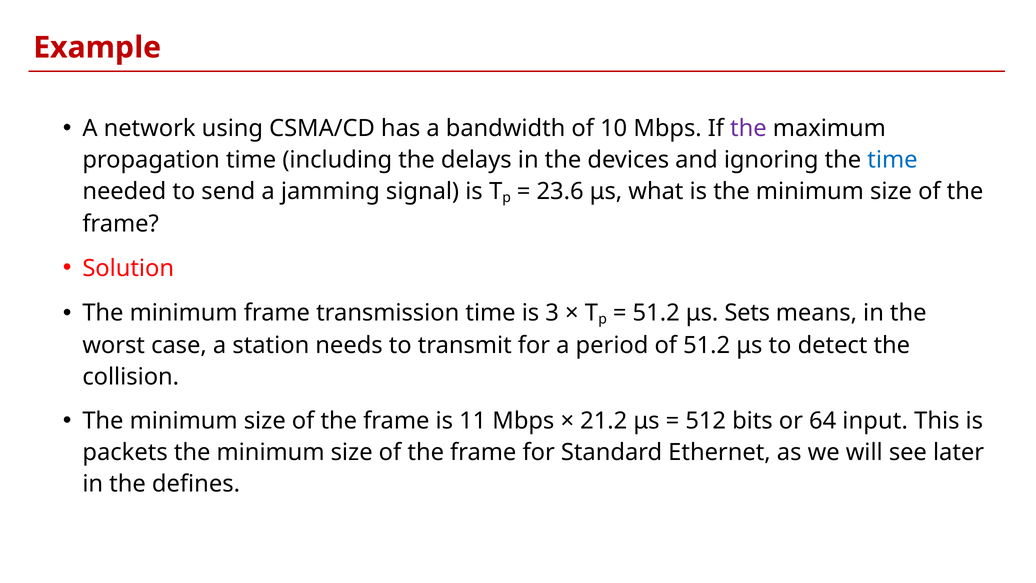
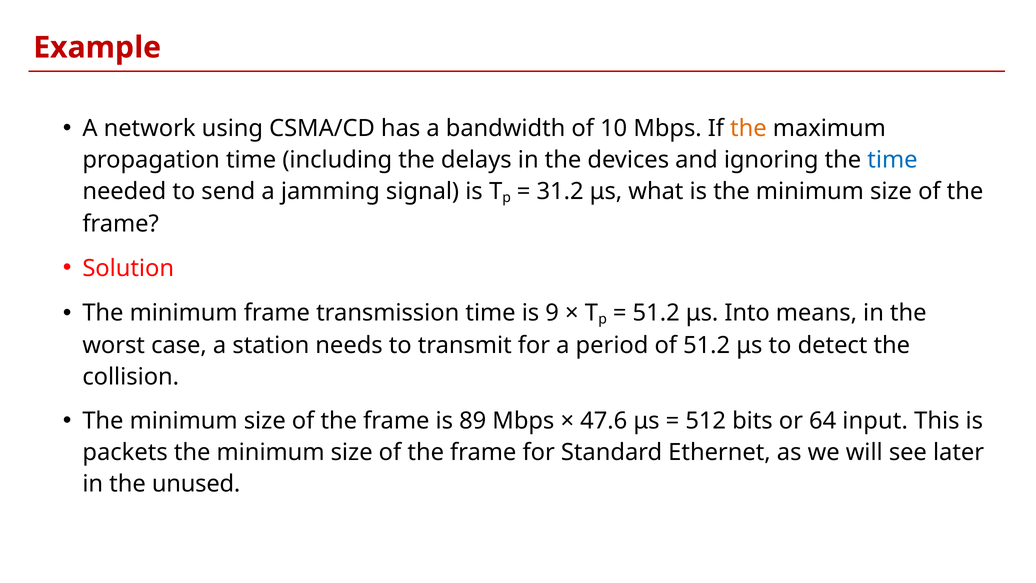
the colour: purple -> orange (748, 128)
23.6: 23.6 -> 31.2 (560, 191)
3: 3 -> 9 (552, 313)
Sets: Sets -> Into (747, 313)
11: 11 -> 89 (473, 421)
21.2: 21.2 -> 47.6 (604, 421)
defines: defines -> unused (196, 484)
